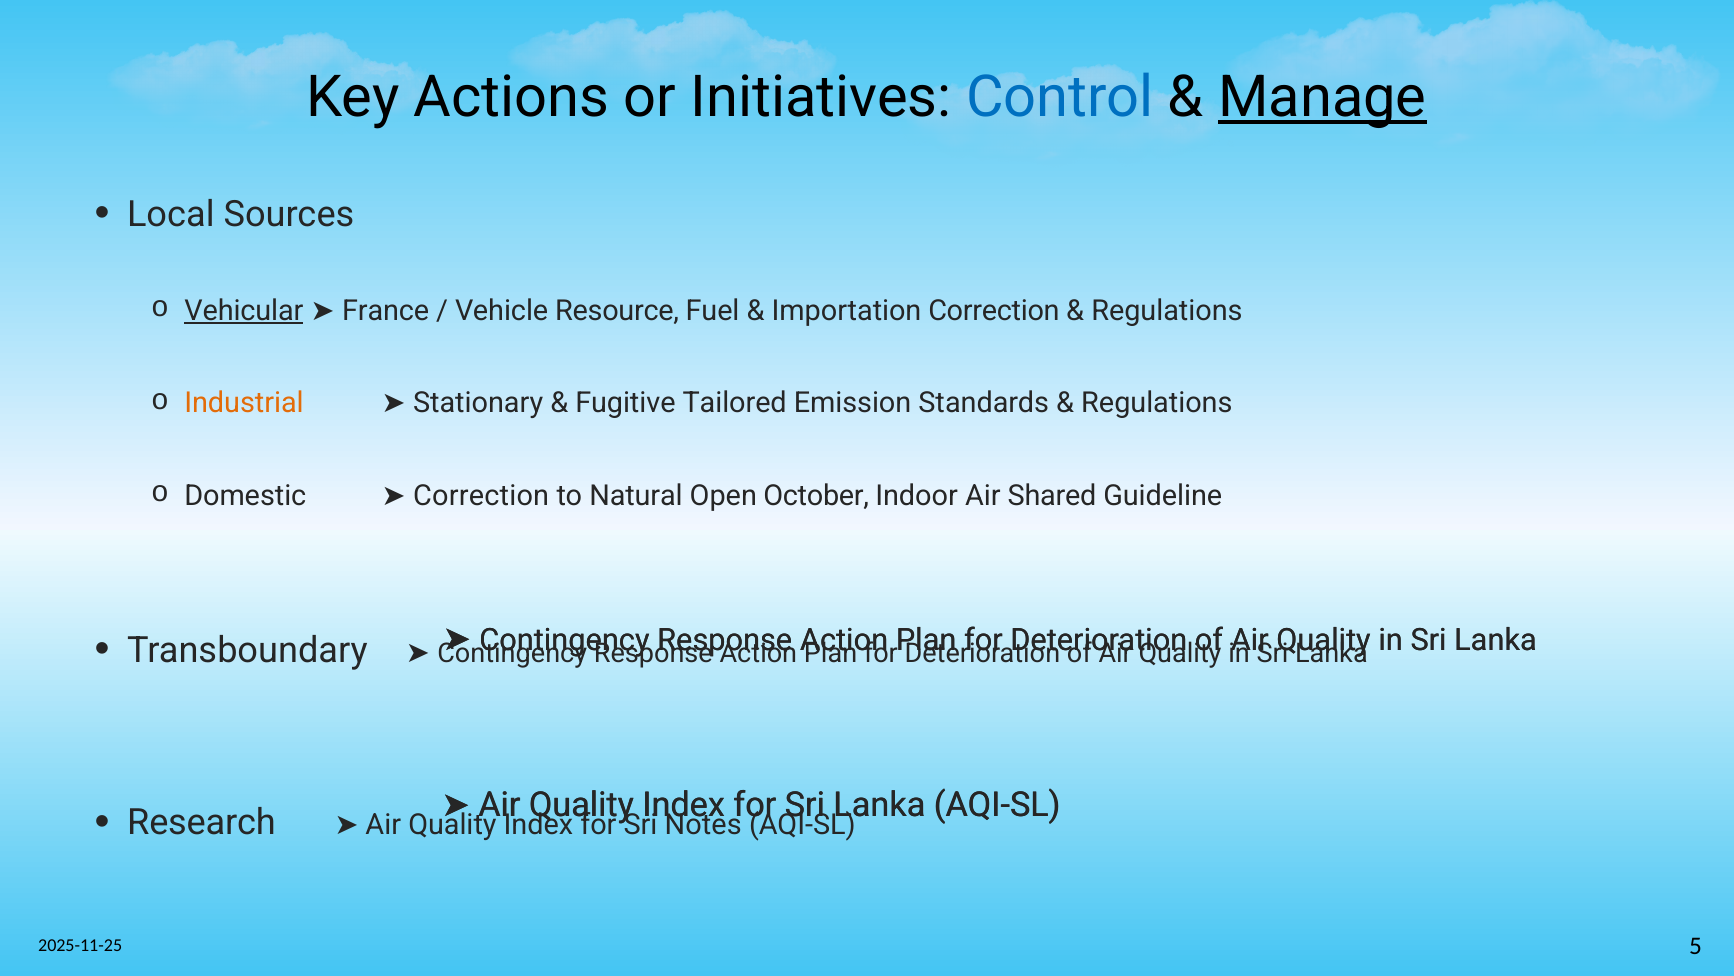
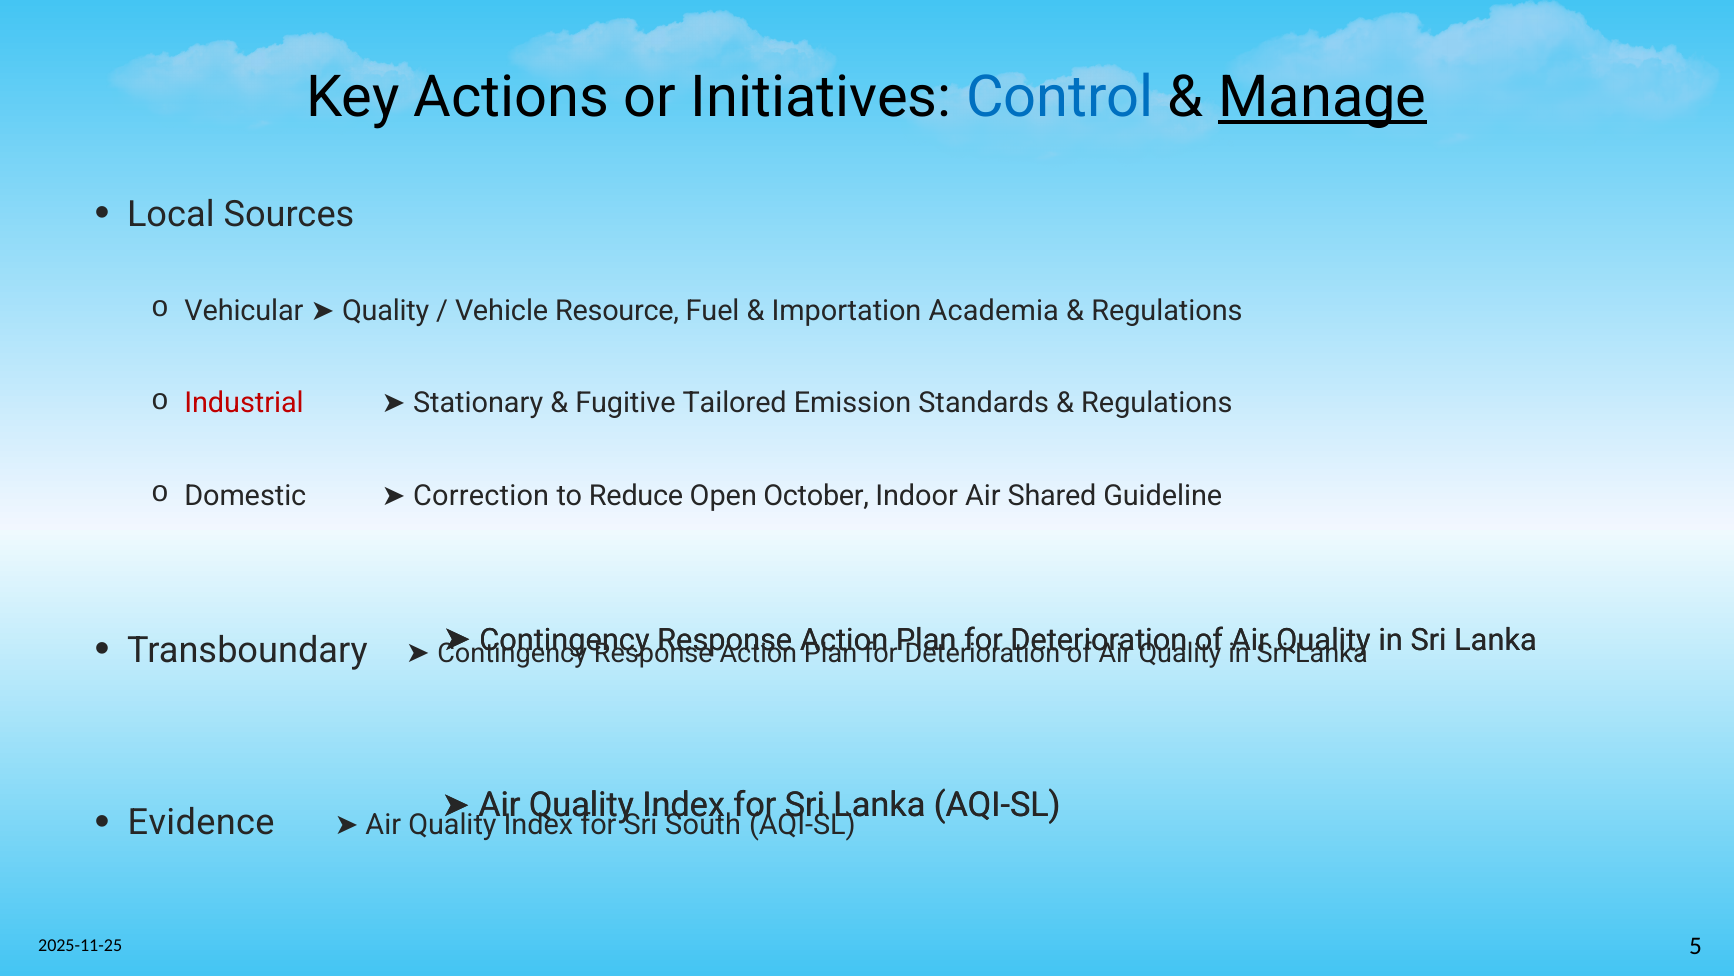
Vehicular underline: present -> none (244, 311)
France: France -> Quality (386, 311)
Importation Correction: Correction -> Academia (994, 311)
Industrial colour: orange -> red (244, 403)
Natural: Natural -> Reduce (636, 495)
Research: Research -> Evidence (201, 822)
Notes: Notes -> South (703, 825)
